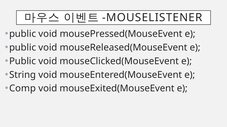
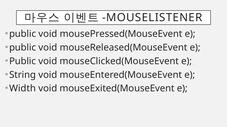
Comp: Comp -> Width (23, 89)
